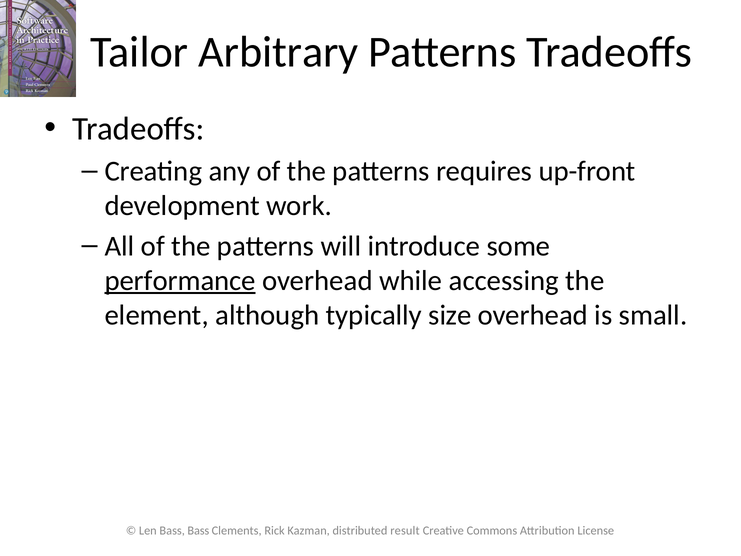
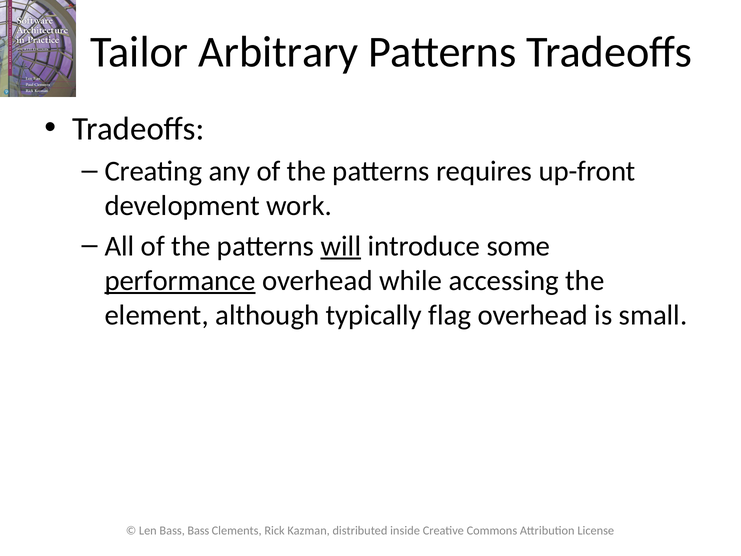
will underline: none -> present (341, 246)
size: size -> flag (450, 315)
result: result -> inside (405, 531)
